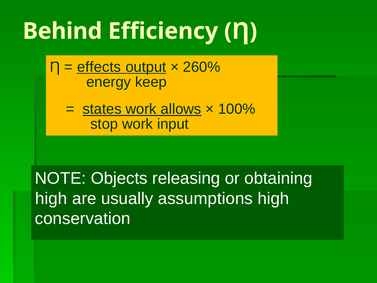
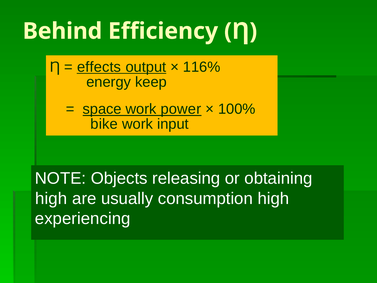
260%: 260% -> 116% (202, 67)
states: states -> space (102, 109)
allows: allows -> power (181, 109)
stop: stop -> bike (104, 124)
assumptions: assumptions -> consumption (205, 198)
conservation: conservation -> experiencing (83, 218)
